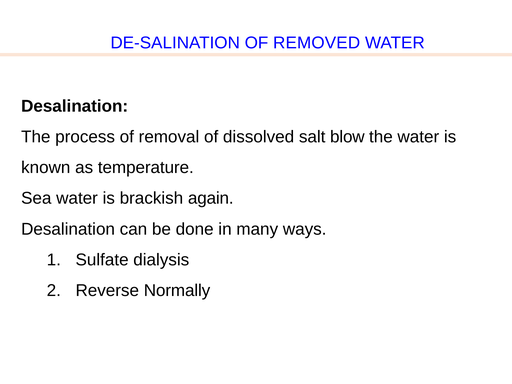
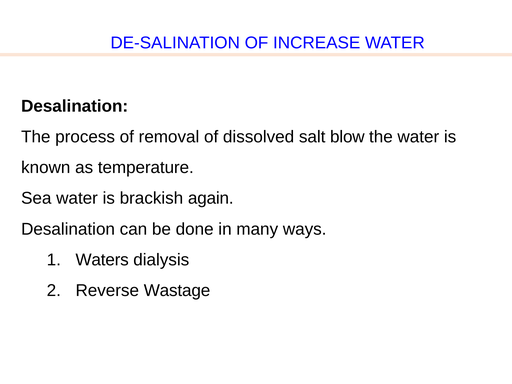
REMOVED: REMOVED -> INCREASE (317, 43)
Sulfate: Sulfate -> Waters (102, 260)
Normally: Normally -> Wastage (177, 290)
